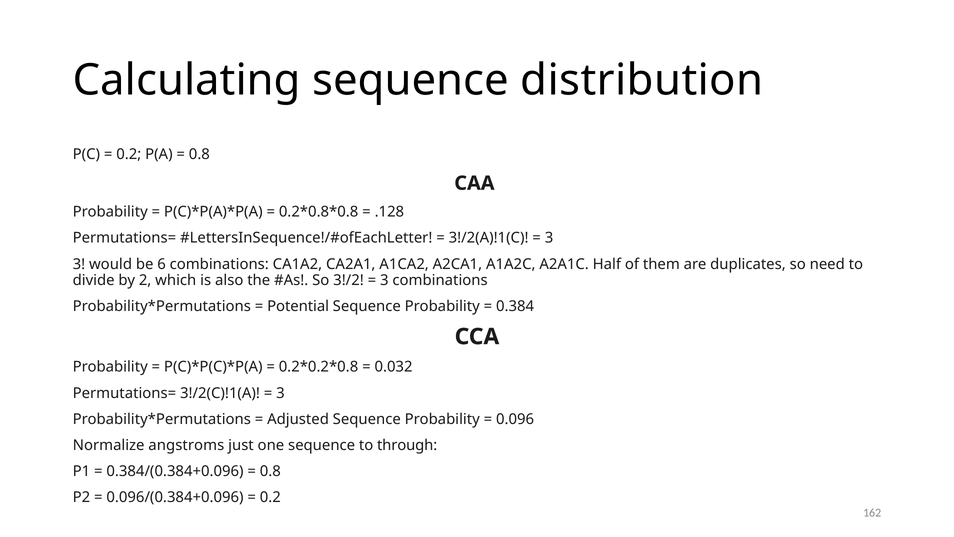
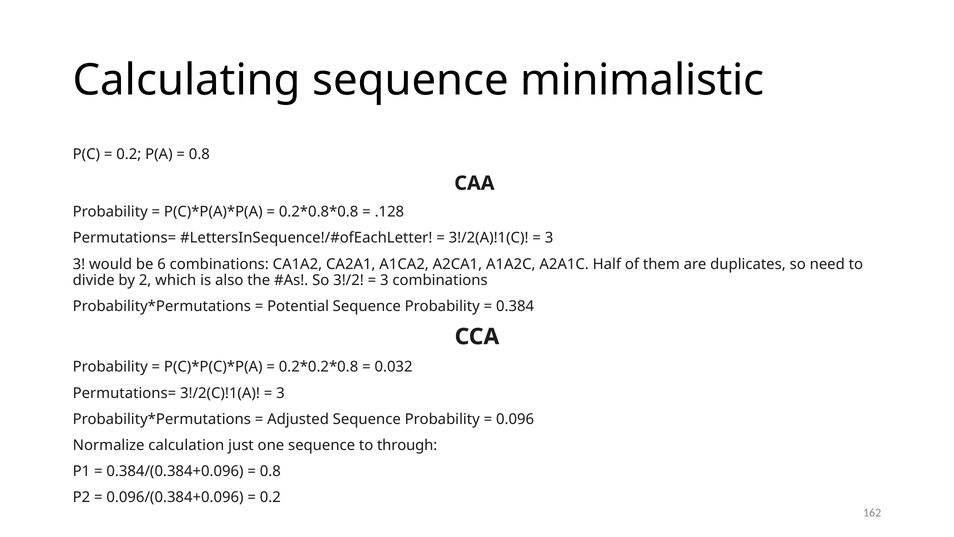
distribution: distribution -> minimalistic (642, 80)
angstroms: angstroms -> calculation (186, 445)
